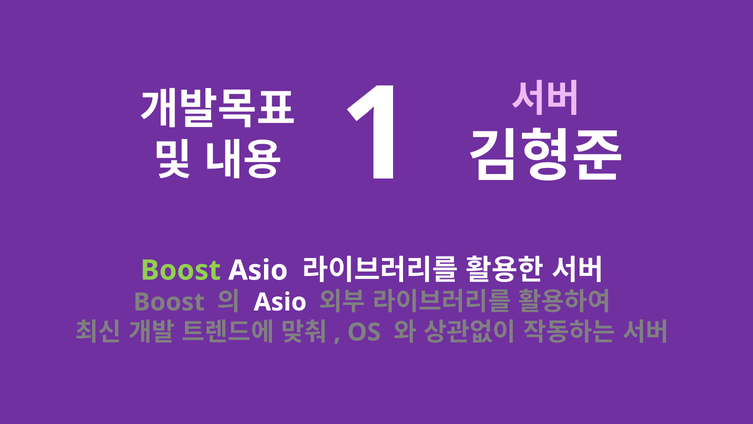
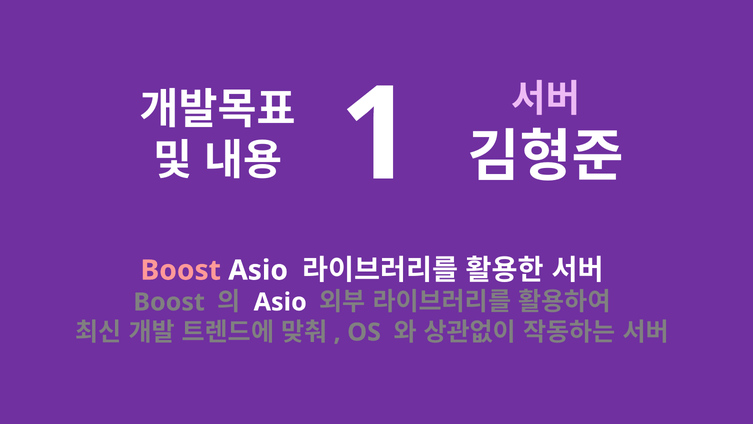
Boost colour: light green -> pink (181, 270)
